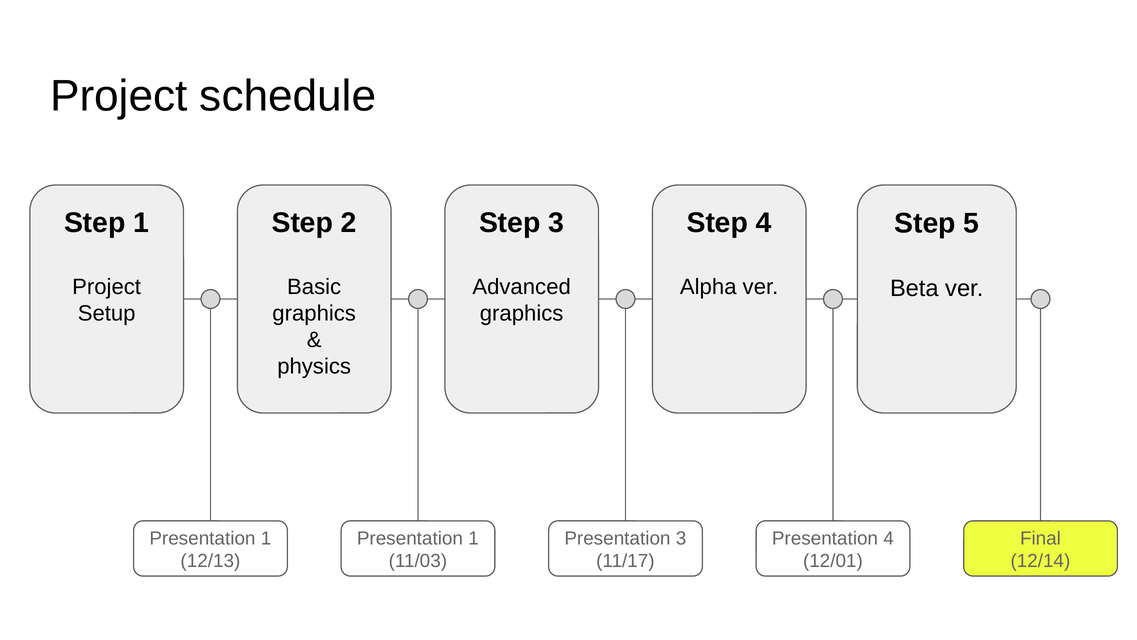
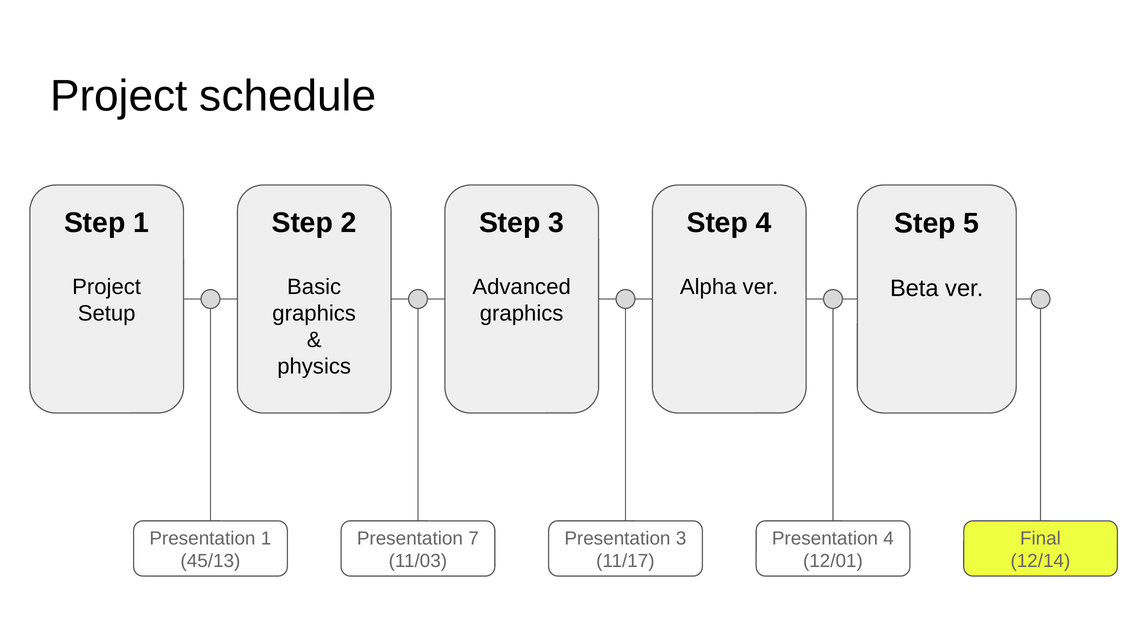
1: 1 -> 7 (474, 538)
12/13: 12/13 -> 45/13 (210, 561)
